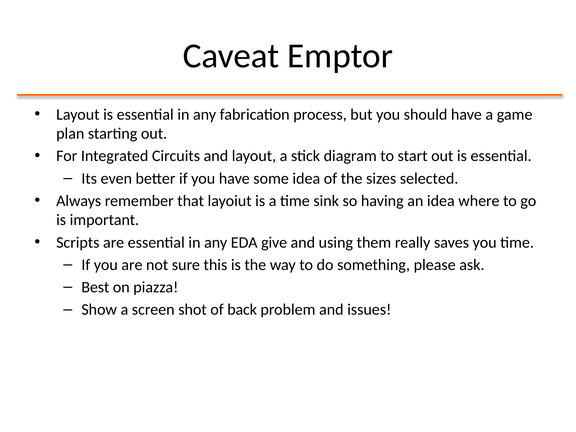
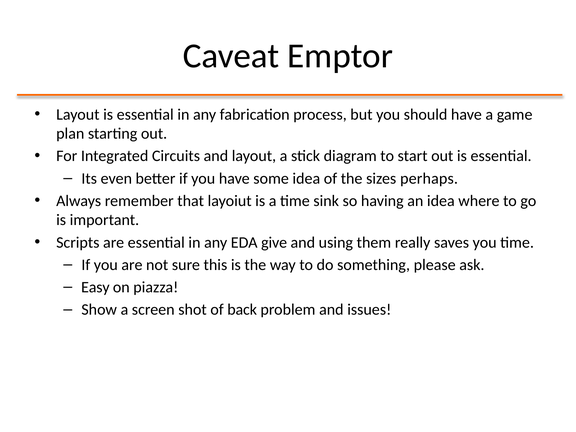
selected: selected -> perhaps (429, 178)
Best: Best -> Easy (95, 287)
